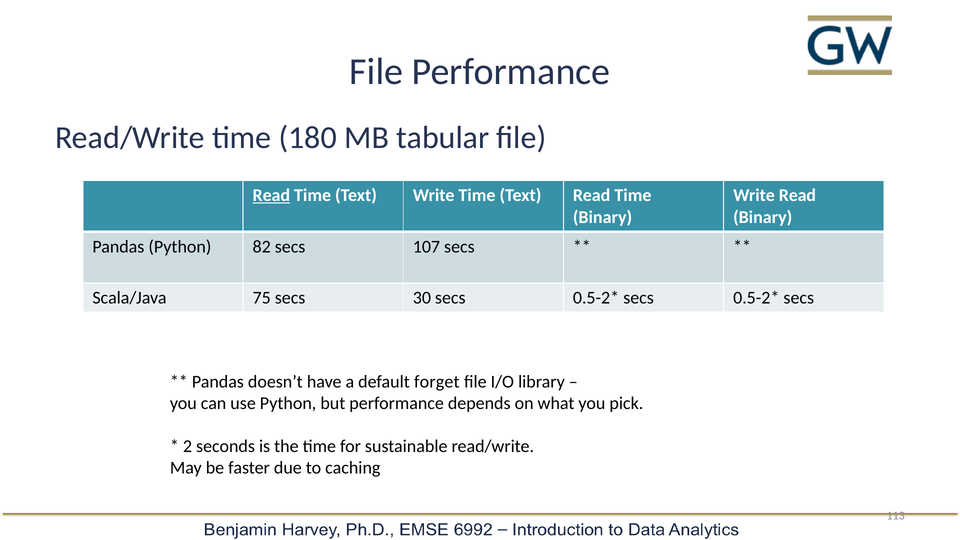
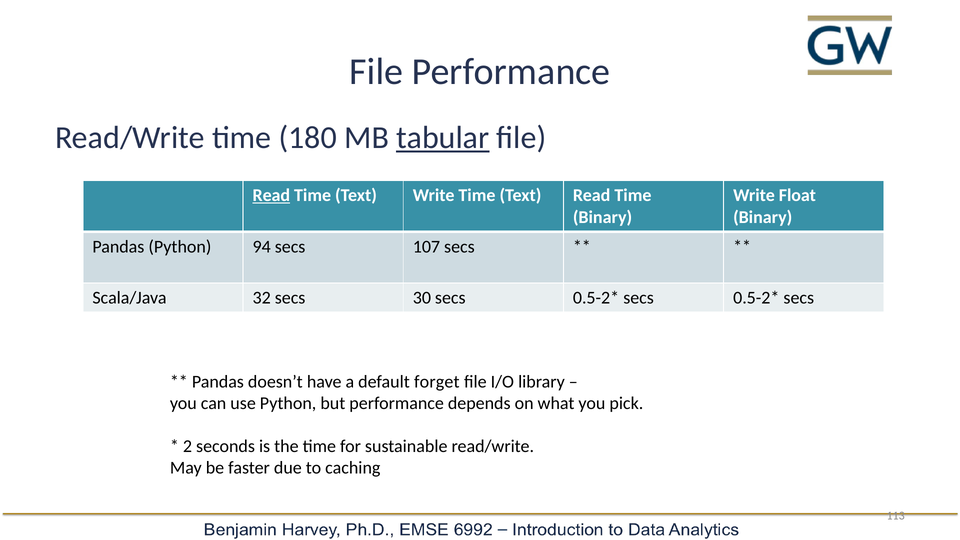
tabular underline: none -> present (443, 138)
Write Read: Read -> Float (797, 195)
82: 82 -> 94 (262, 247)
75: 75 -> 32 (262, 298)
